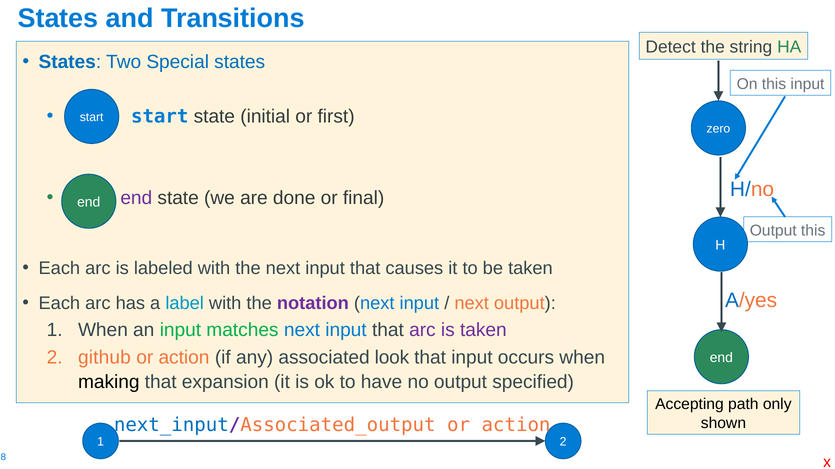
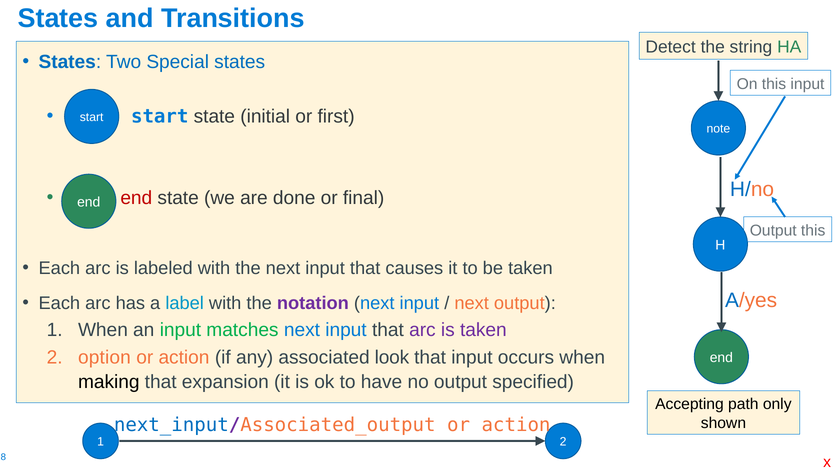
zero: zero -> note (718, 129)
end colour: purple -> red (136, 198)
github: github -> option (104, 358)
